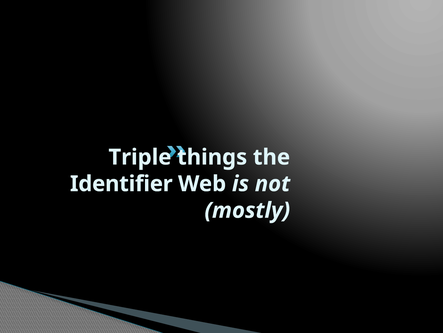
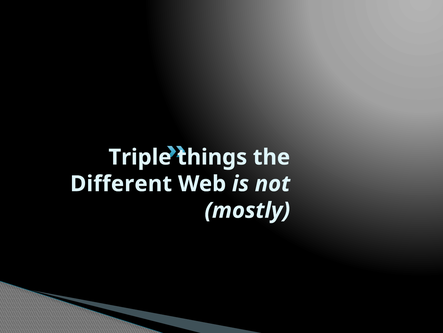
Identifier: Identifier -> Different (121, 183)
